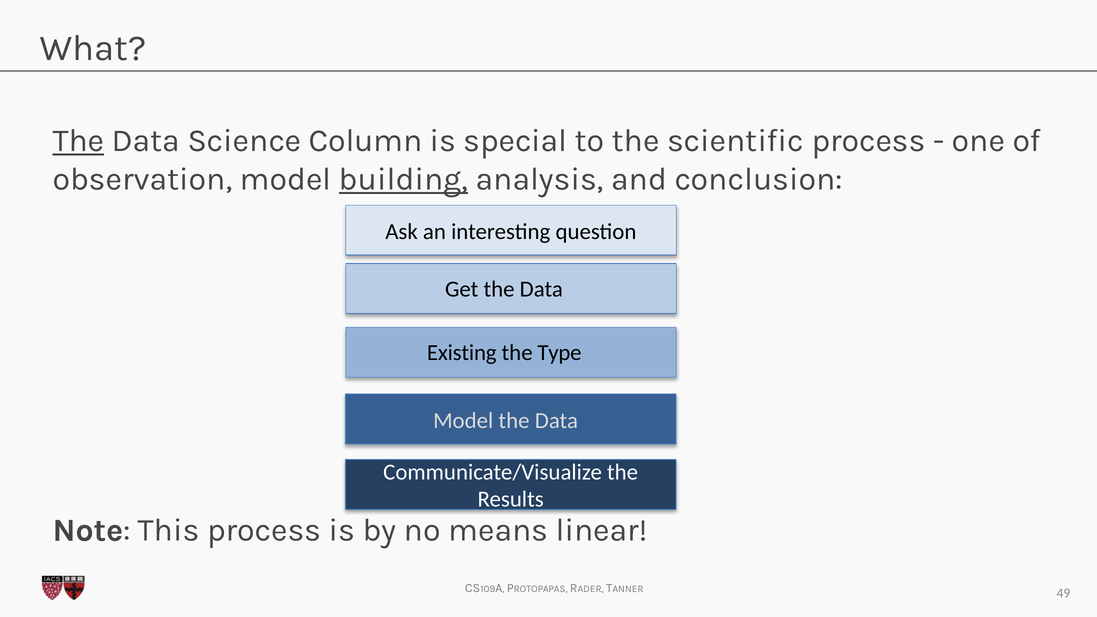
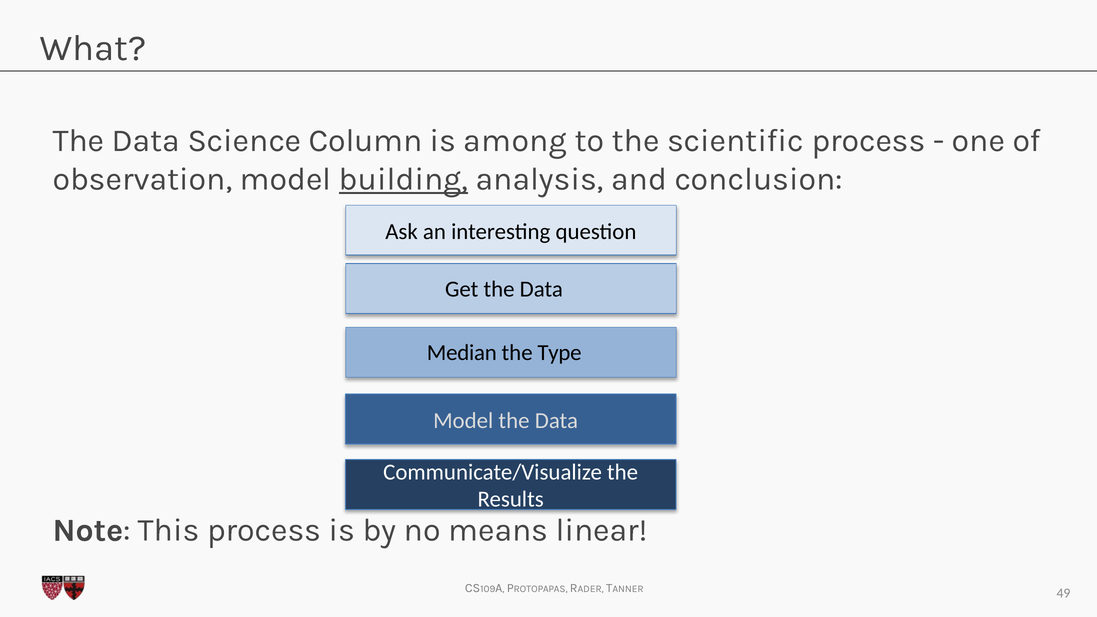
The underline: present -> none (78, 141)
special: special -> among (515, 141)
Existing: Existing -> Median (462, 353)
